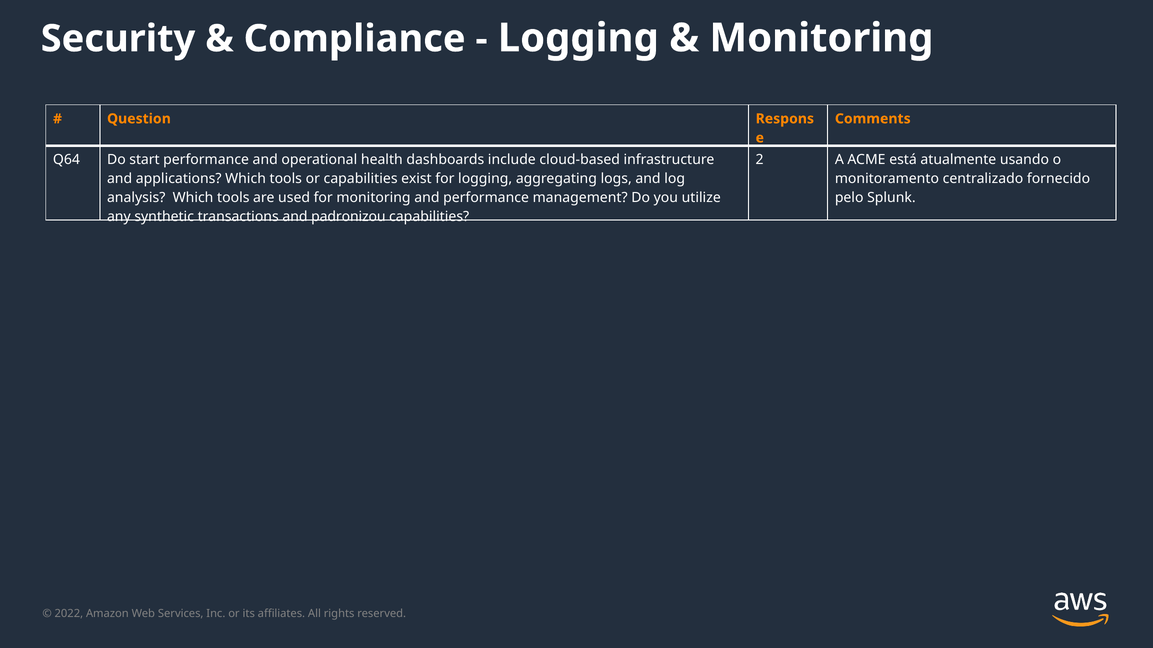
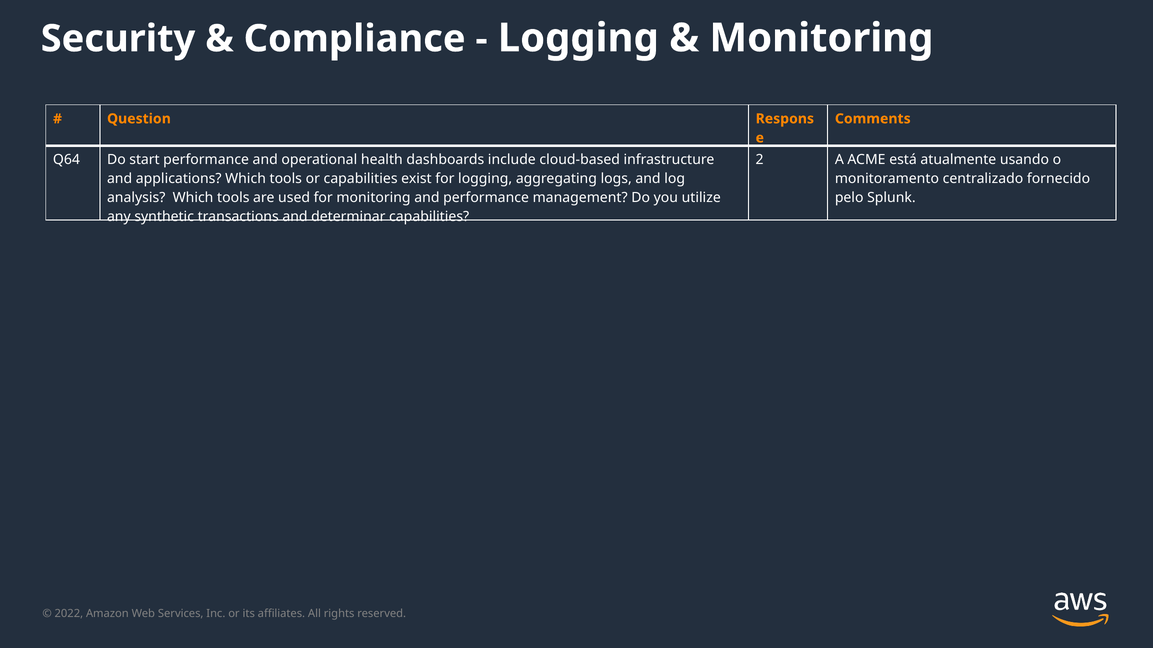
padronizou: padronizou -> determinar (348, 217)
